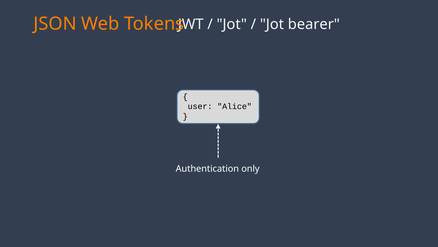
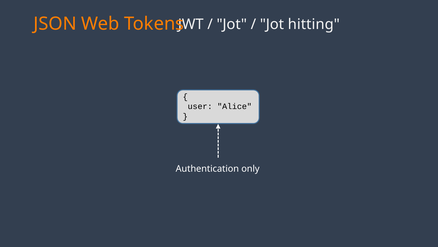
bearer: bearer -> hitting (314, 24)
